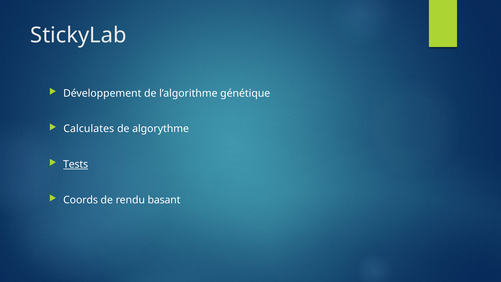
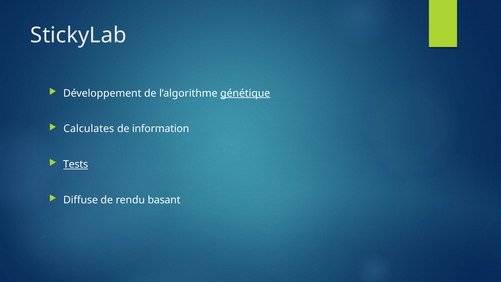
génétique underline: none -> present (245, 93)
algorythme: algorythme -> information (161, 129)
Coords: Coords -> Diffuse (81, 200)
